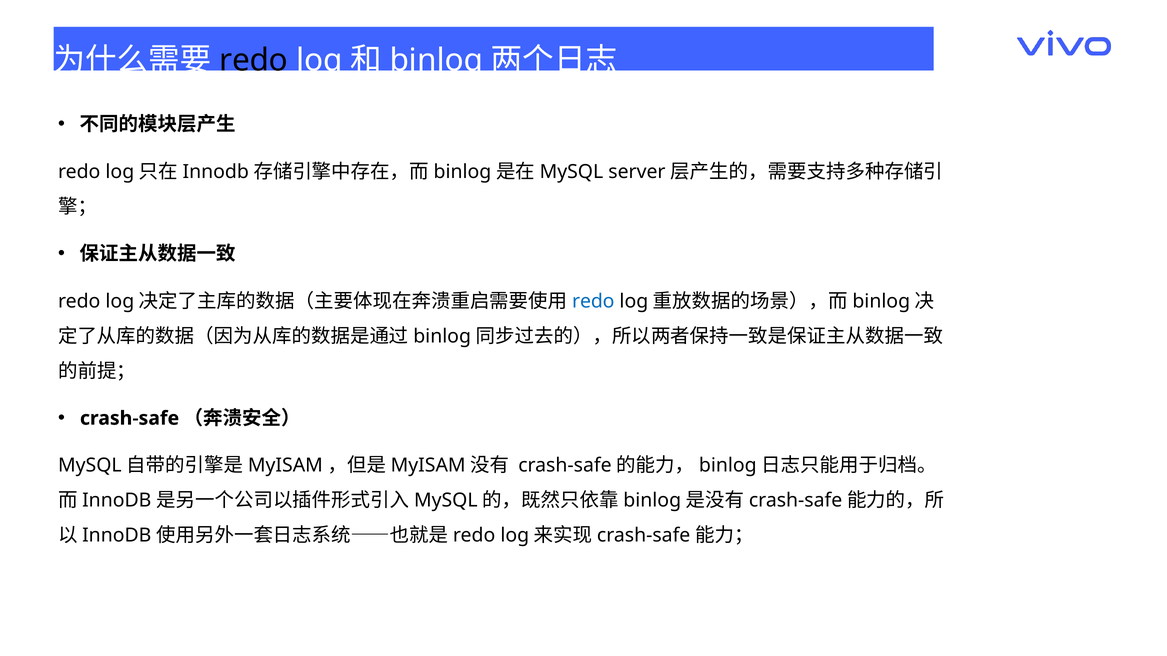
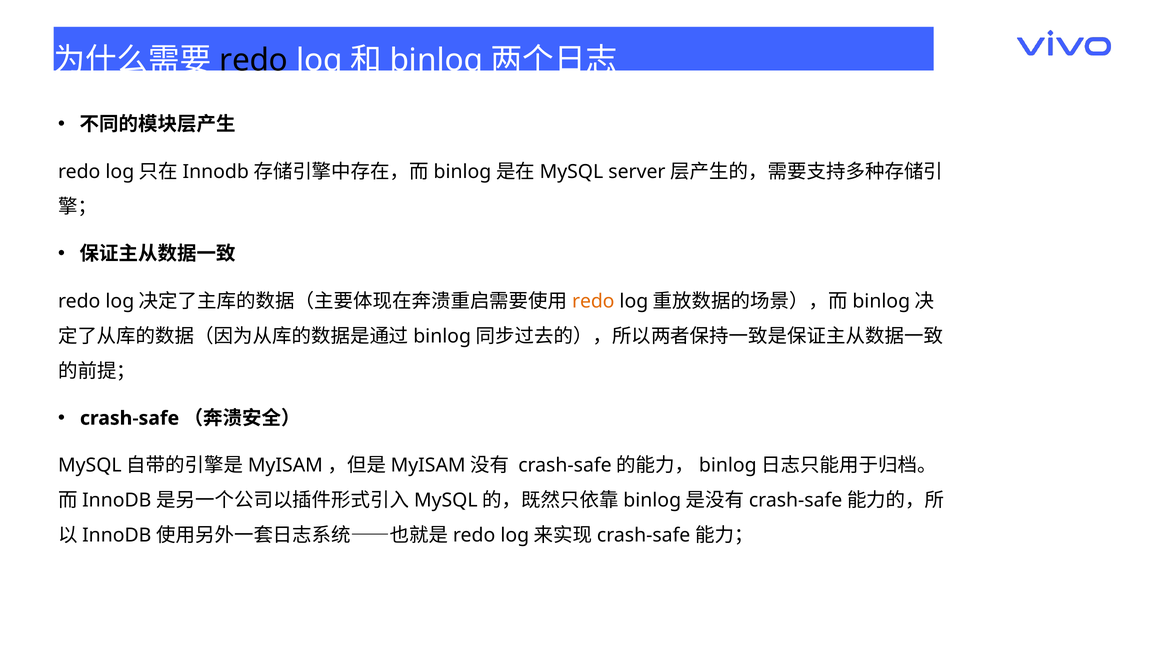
redo colour: blue -> orange (593, 301)
